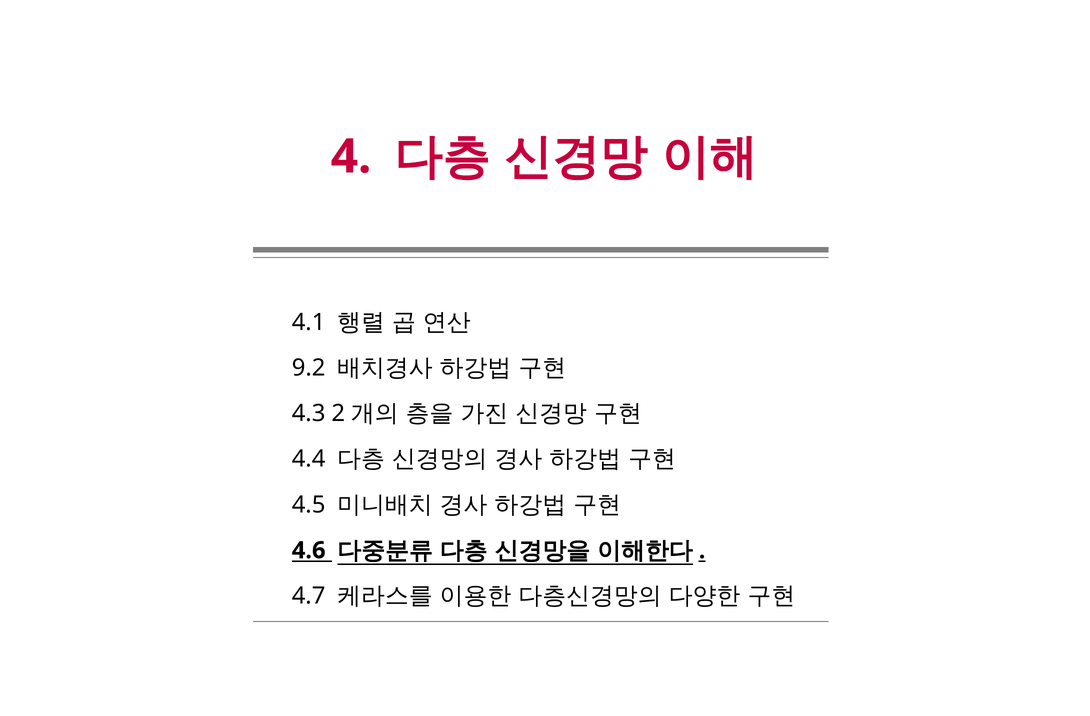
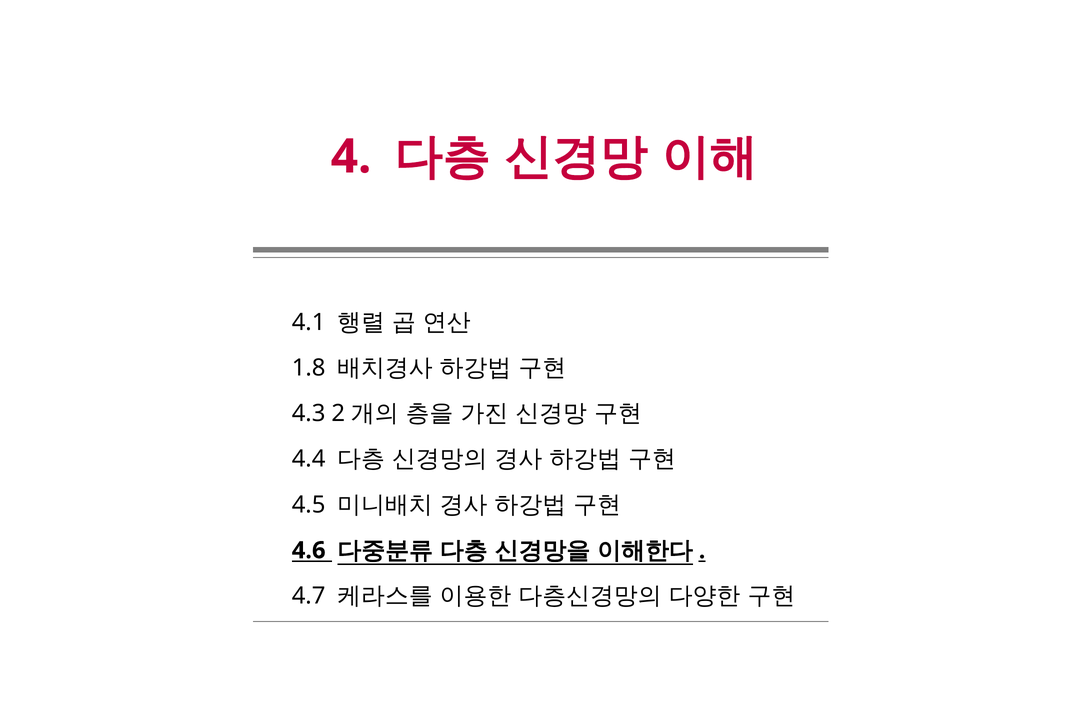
9.2: 9.2 -> 1.8 (309, 368)
